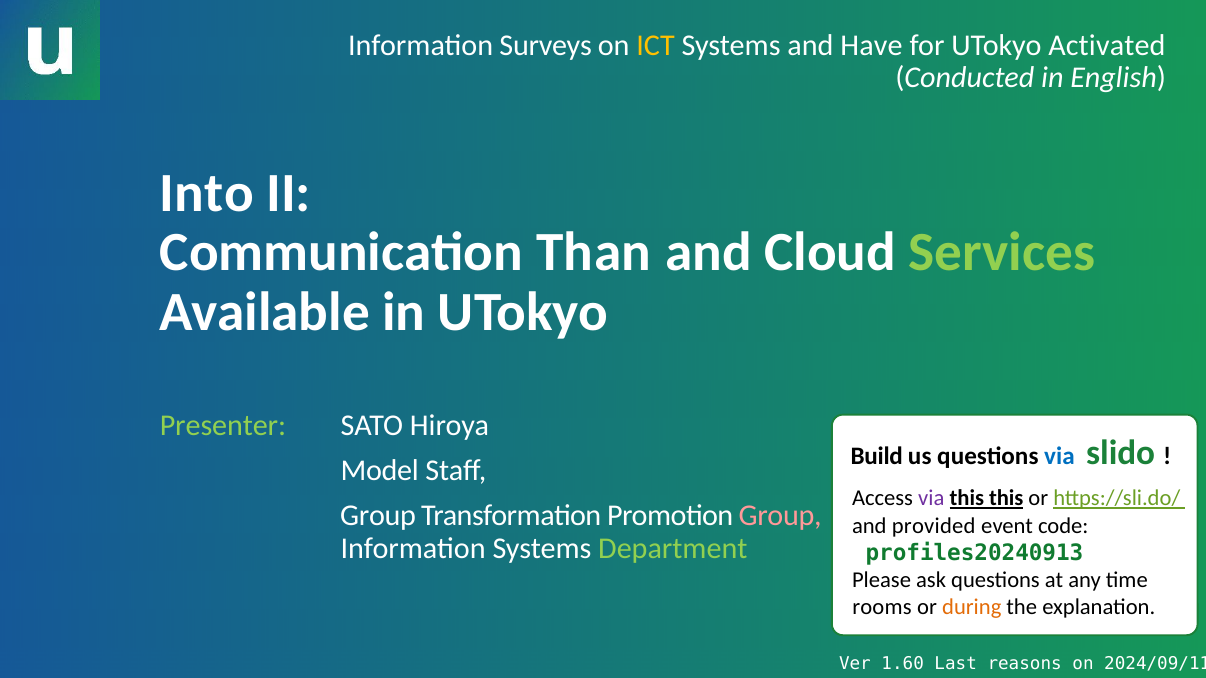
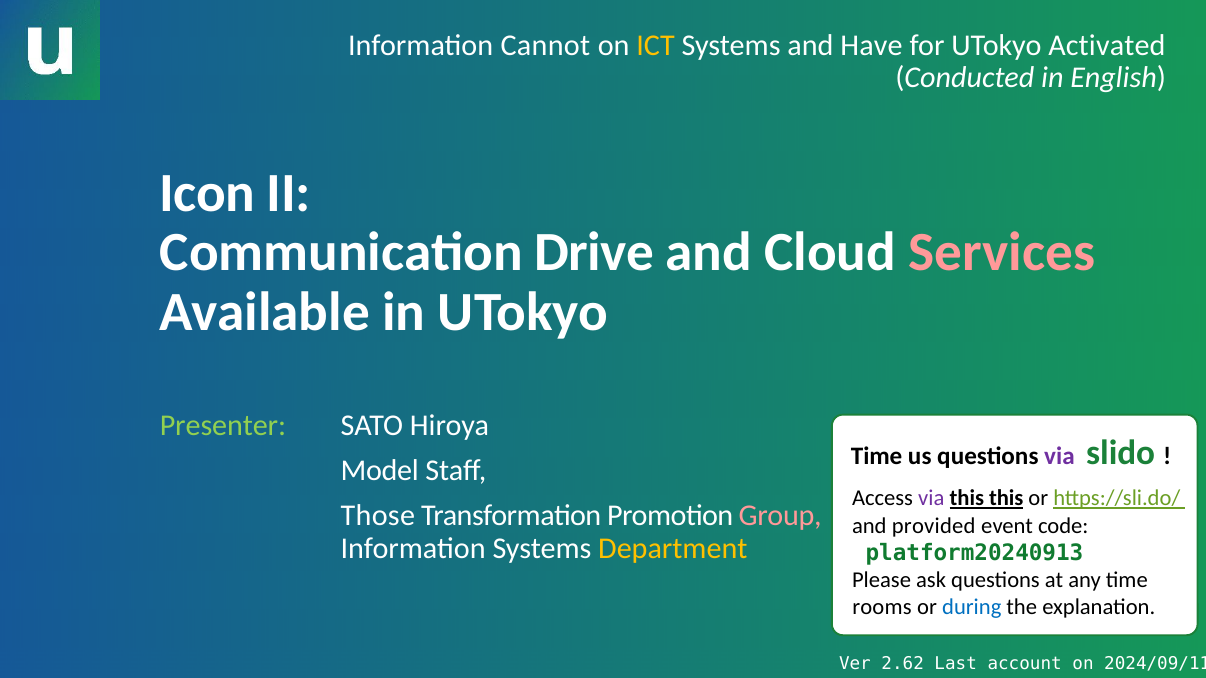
Surveys: Surveys -> Cannot (545, 45)
Into: Into -> Icon (207, 193)
Than: Than -> Drive (594, 253)
Services colour: light green -> pink (1002, 253)
Build: Build -> Time (877, 457)
via colour: blue -> purple (1059, 457)
Group: Group -> Those (378, 516)
Department colour: light green -> yellow (673, 548)
profiles20240913: profiles20240913 -> platform20240913 (974, 553)
during colour: orange -> blue (972, 607)
1.60: 1.60 -> 2.62 (903, 664)
reasons: reasons -> account (1025, 664)
